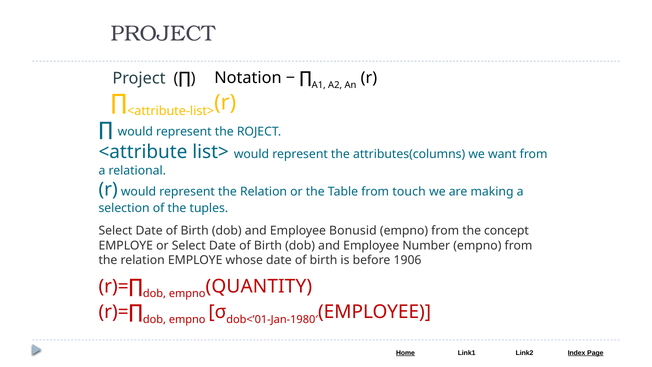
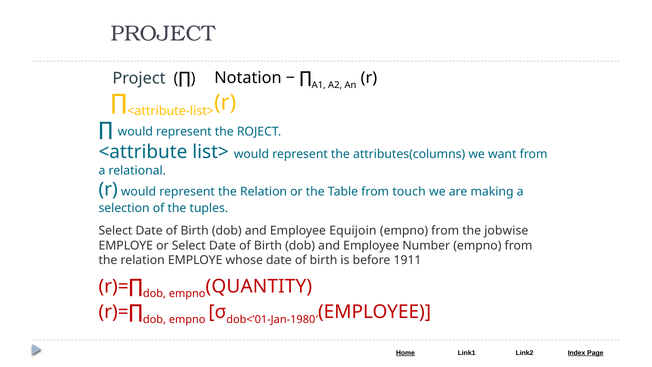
Bonusid: Bonusid -> Equijoin (353, 231)
concept: concept -> jobwise (506, 231)
1906: 1906 -> 1911 (408, 260)
